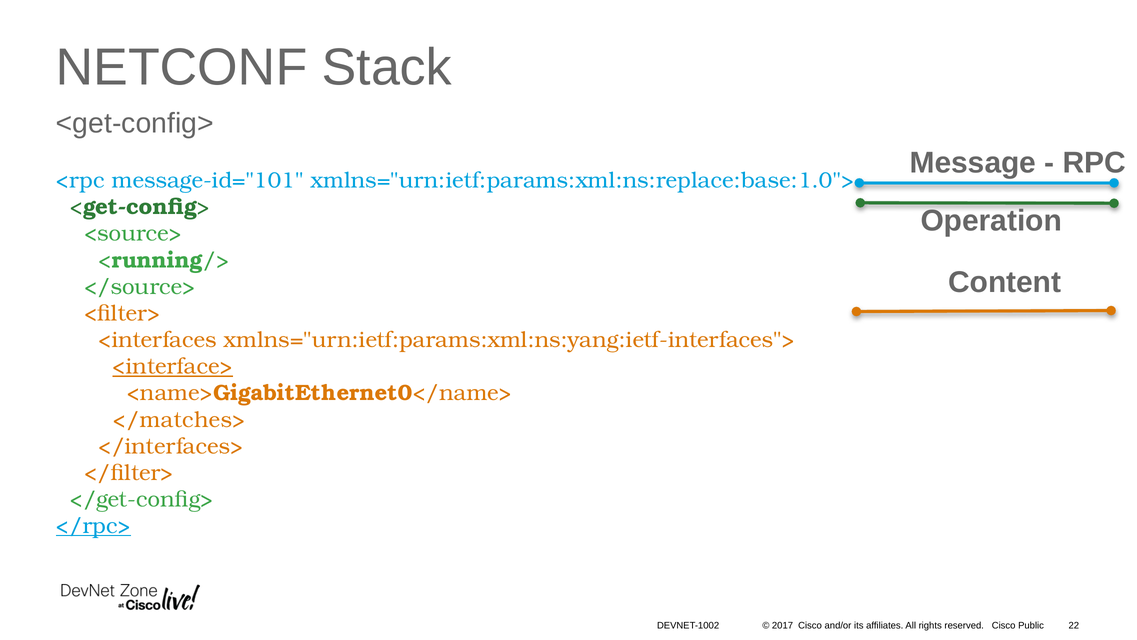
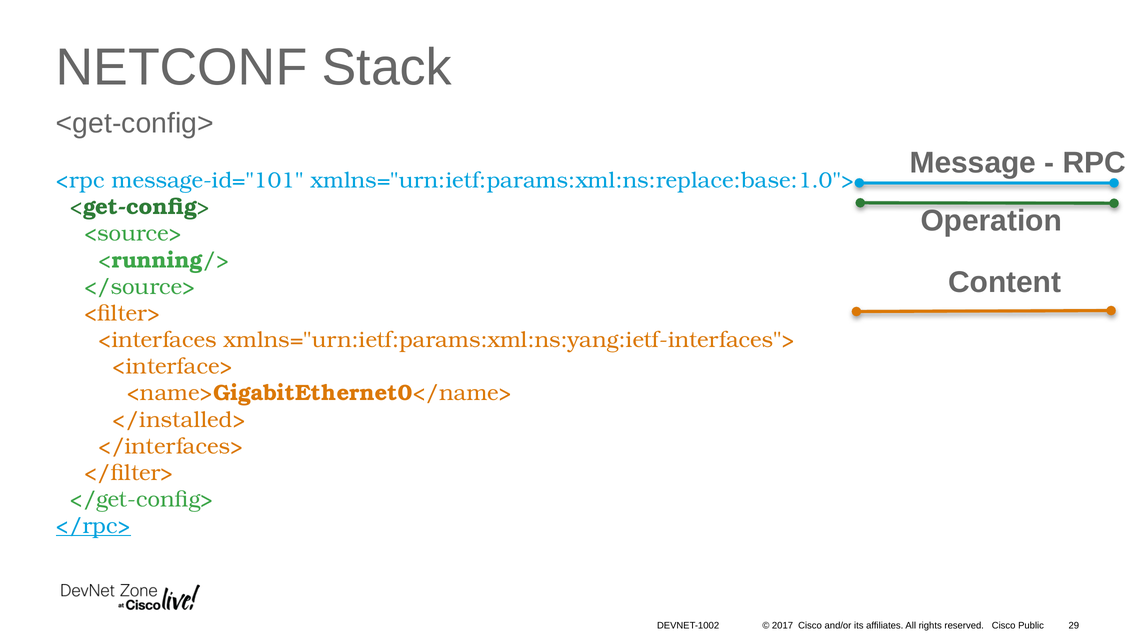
<interface> underline: present -> none (173, 366)
</matches>: </matches> -> </installed> (179, 419)
22: 22 -> 29 (1074, 625)
